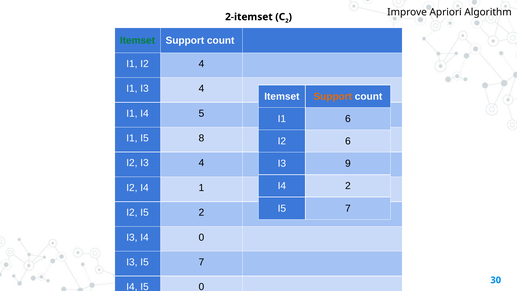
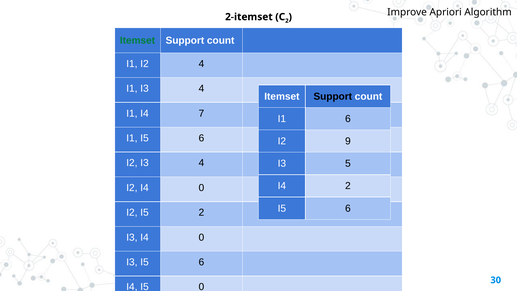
Support colour: orange -> black (333, 96)
5: 5 -> 7 (201, 113)
I1 I5 8: 8 -> 6 (201, 138)
I2 6: 6 -> 9 (348, 141)
9: 9 -> 5 (348, 164)
I2 I4 1: 1 -> 0 (201, 188)
7: 7 -> 6 (348, 208)
I3 I5 7: 7 -> 6 (201, 262)
